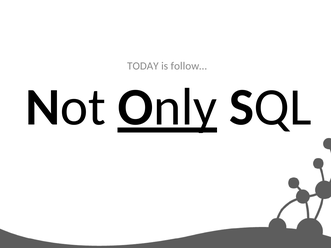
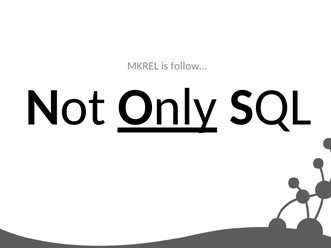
TODAY: TODAY -> MKREL (143, 66)
